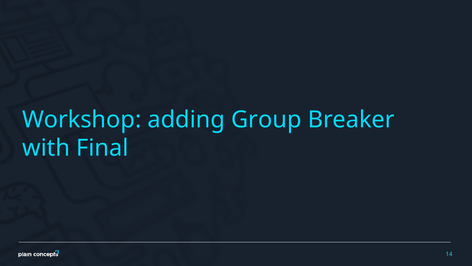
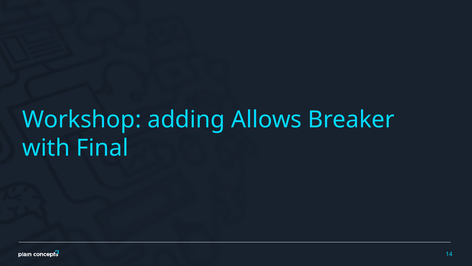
Group: Group -> Allows (266, 119)
